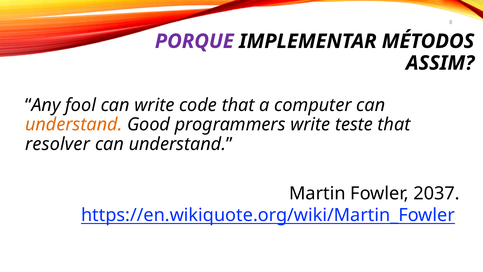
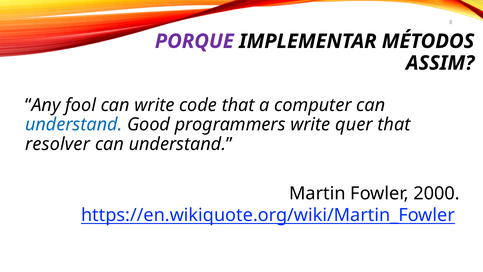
understand colour: orange -> blue (74, 124)
teste: teste -> quer (354, 124)
2037: 2037 -> 2000 (437, 193)
